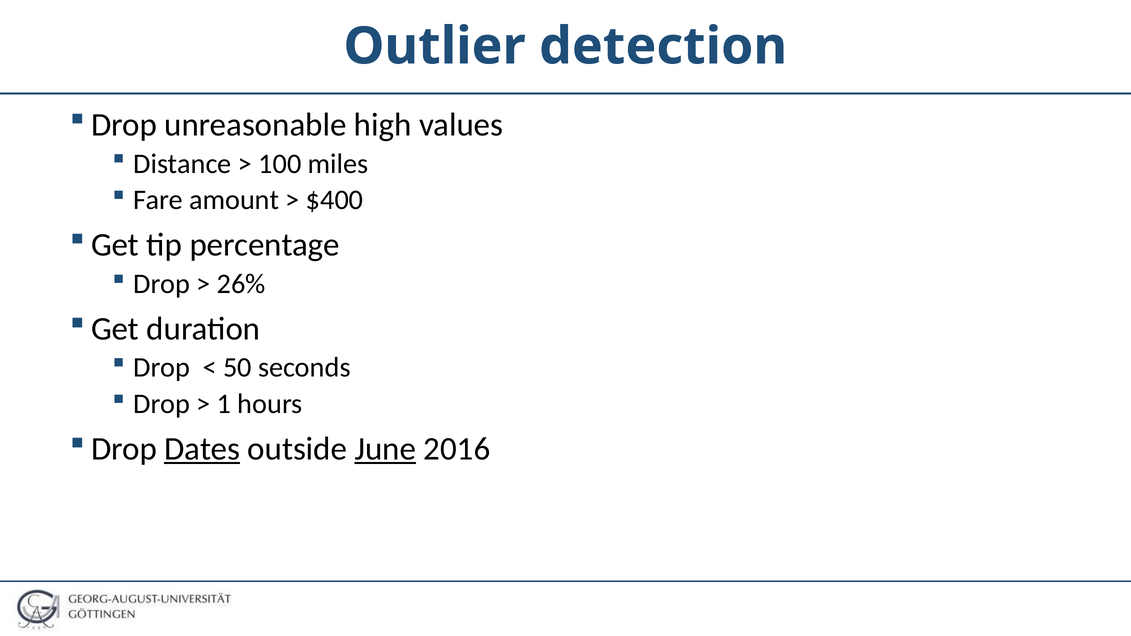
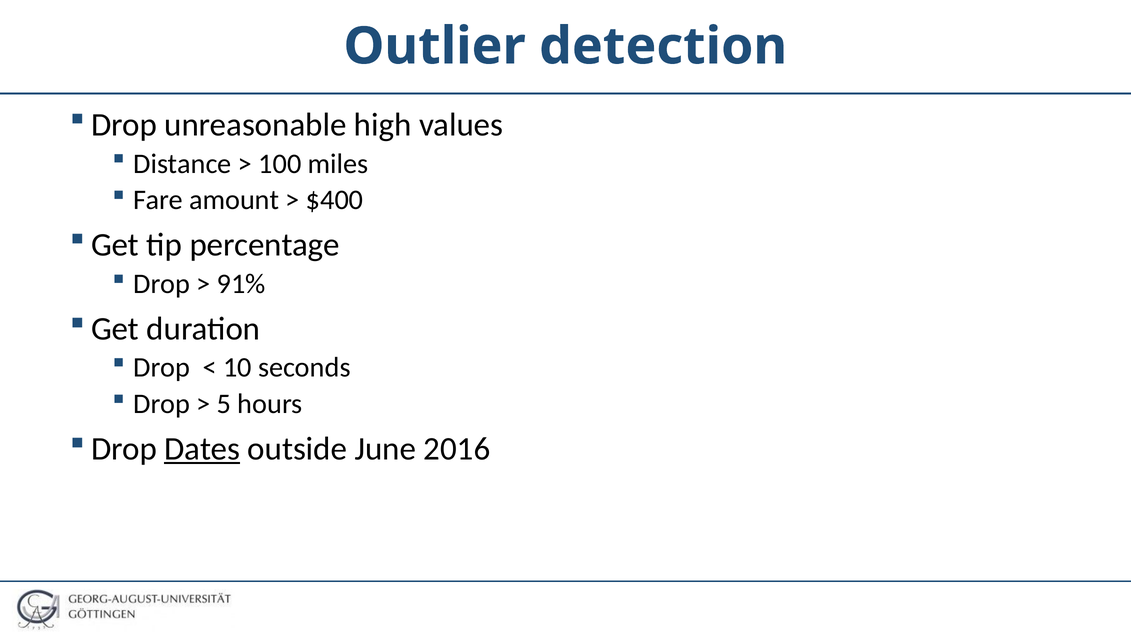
26%: 26% -> 91% (241, 284)
50: 50 -> 10 (237, 368)
1: 1 -> 5 (224, 404)
June underline: present -> none (385, 449)
